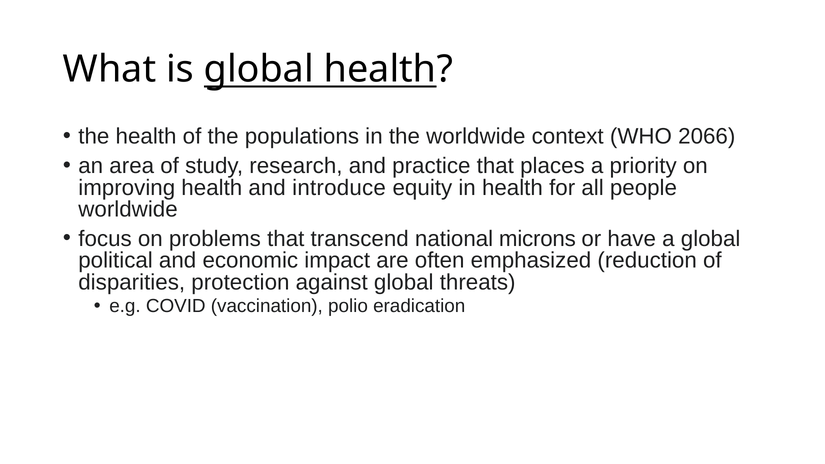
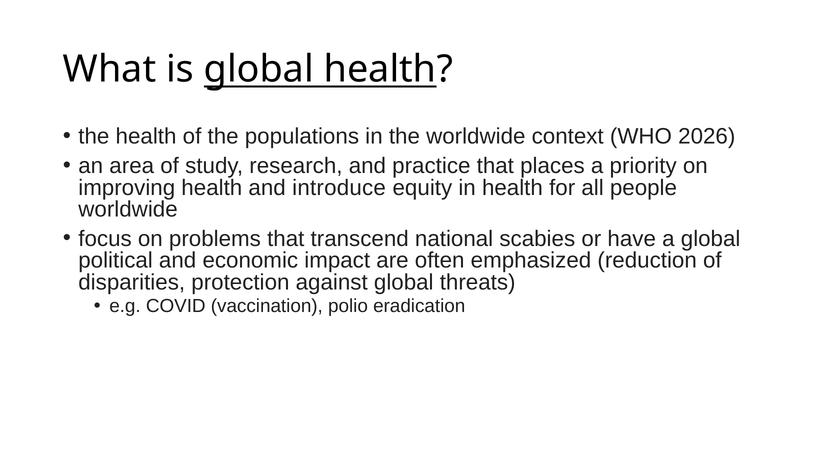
2066: 2066 -> 2026 (707, 137)
microns: microns -> scabies (537, 239)
